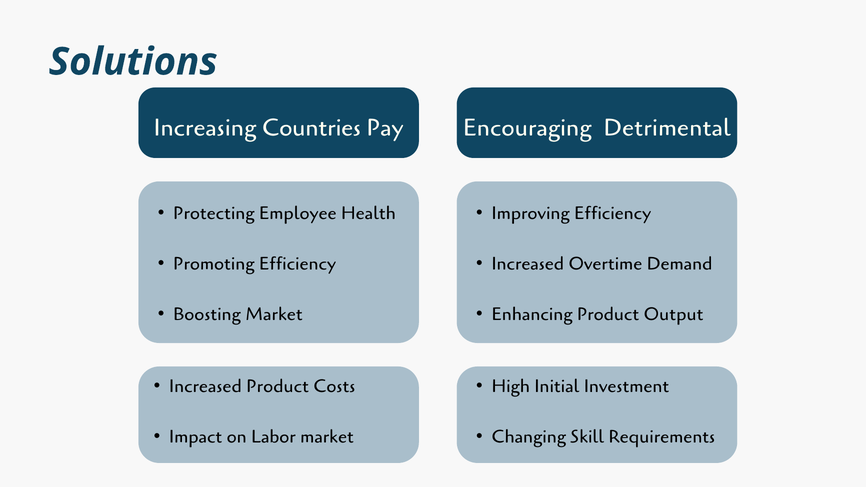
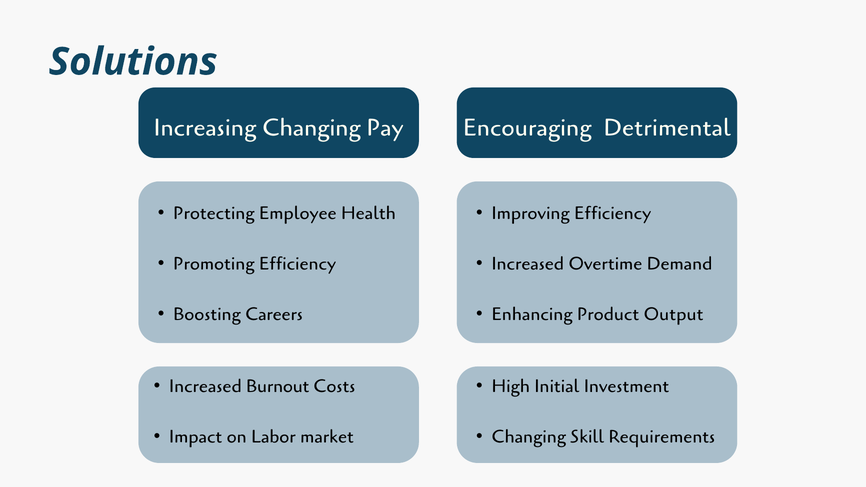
Increasing Countries: Countries -> Changing (312, 128)
Boosting Market: Market -> Careers (274, 315)
Increased Product: Product -> Burnout (278, 386)
